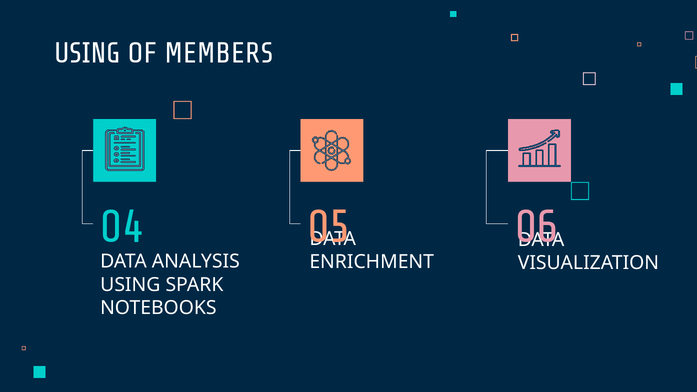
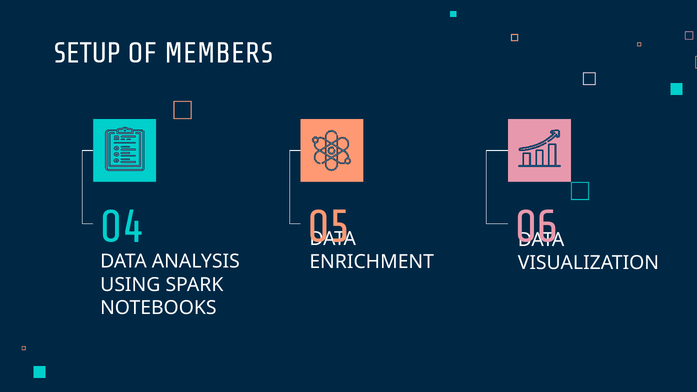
USING: USING -> SETUP (87, 53)
